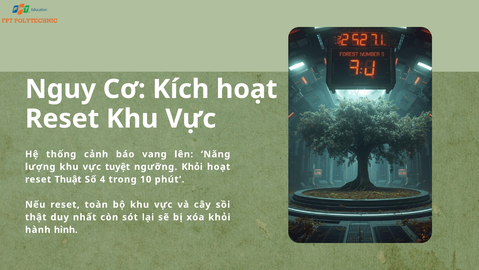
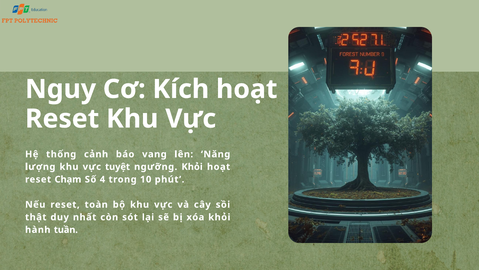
Thuật: Thuật -> Chạm (68, 179)
hình: hình -> tuần (66, 229)
